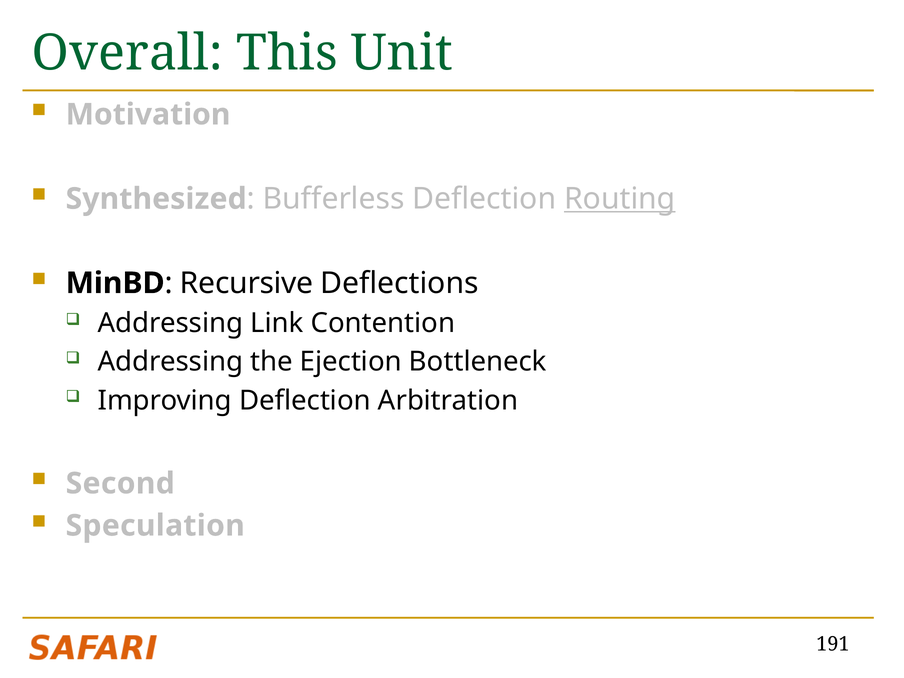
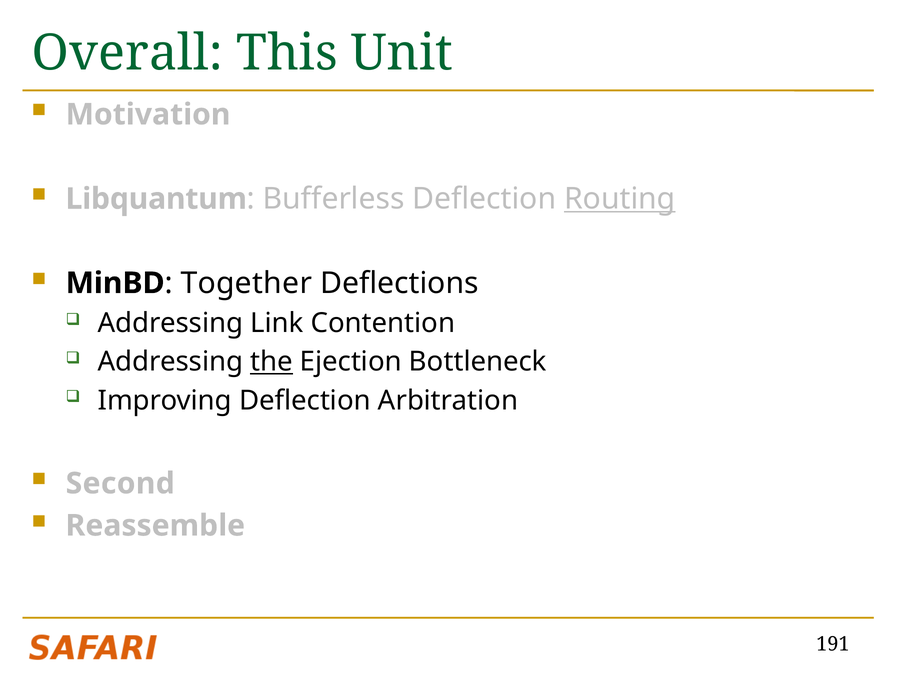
Synthesized: Synthesized -> Libquantum (156, 199)
Recursive: Recursive -> Together (246, 283)
the underline: none -> present (272, 362)
Speculation: Speculation -> Reassemble (155, 526)
